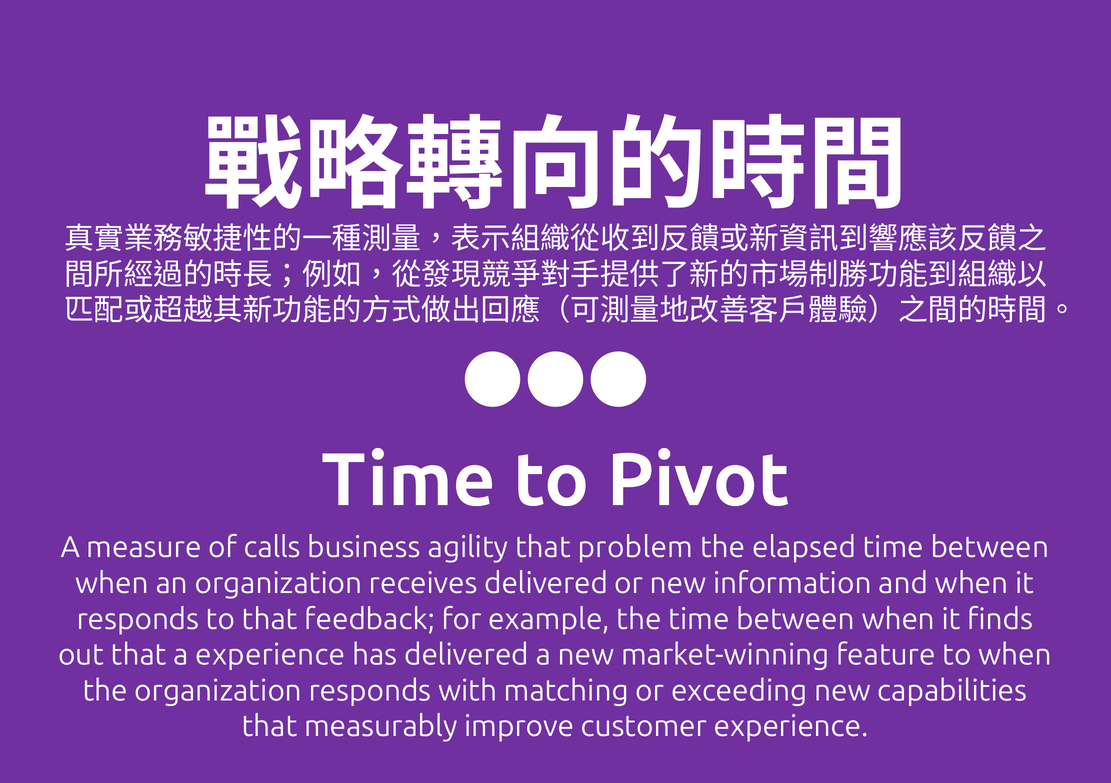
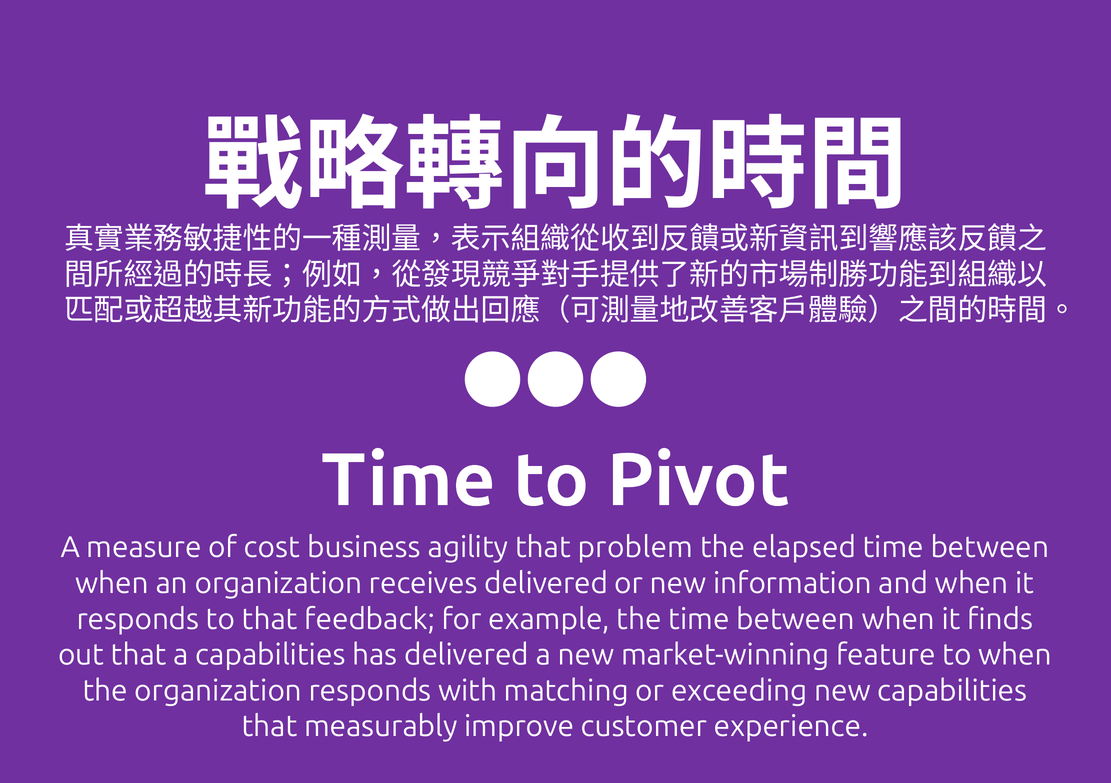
calls: calls -> cost (272, 548)
a experience: experience -> capabilities (270, 655)
